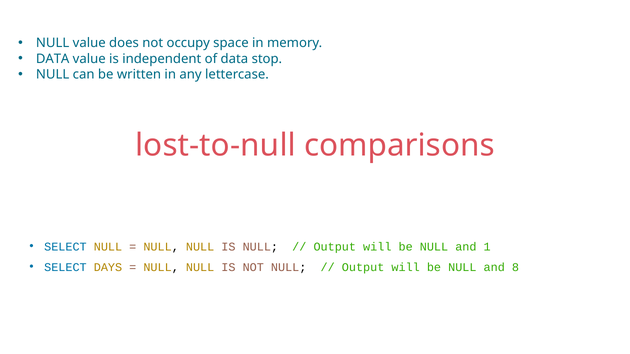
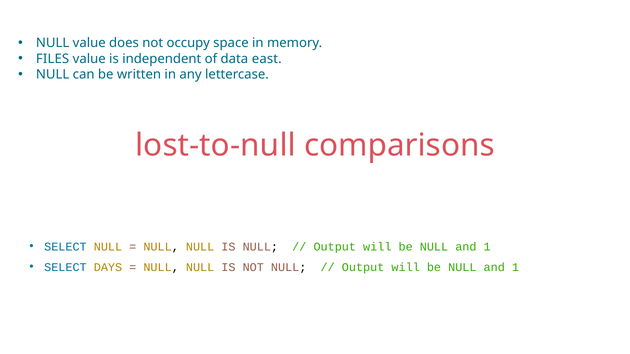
DATA: DATA -> FILES (53, 59)
stop: stop -> east (267, 59)
8: 8 -> 1 (515, 267)
